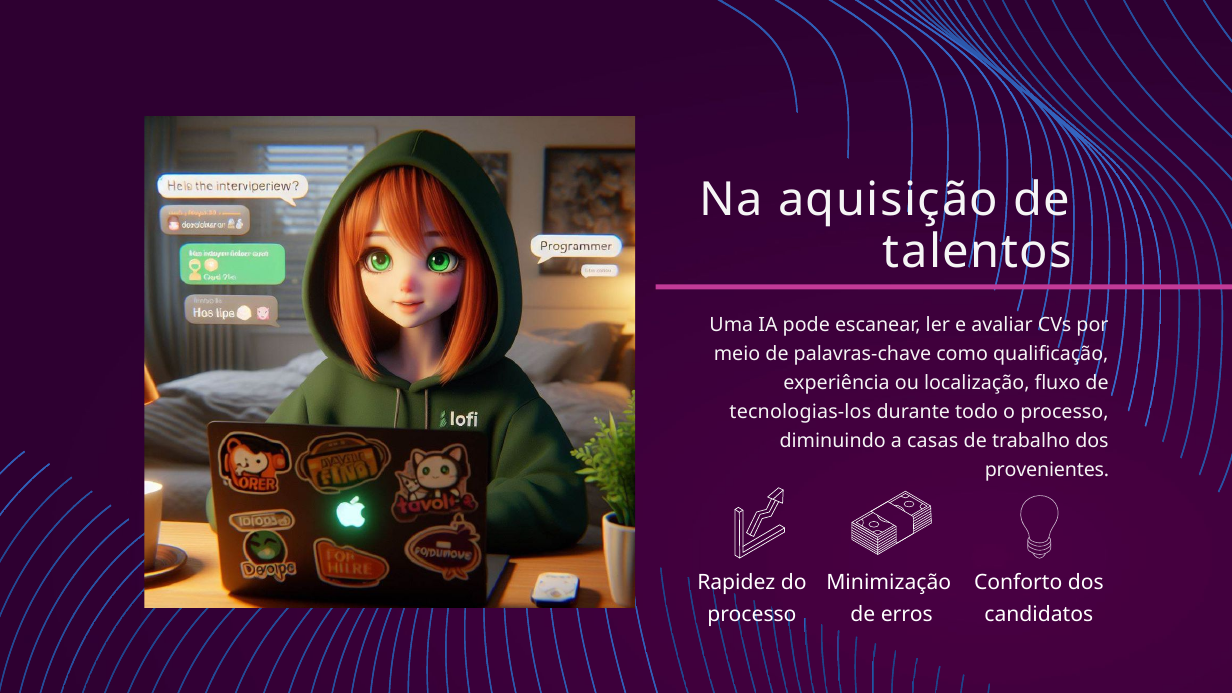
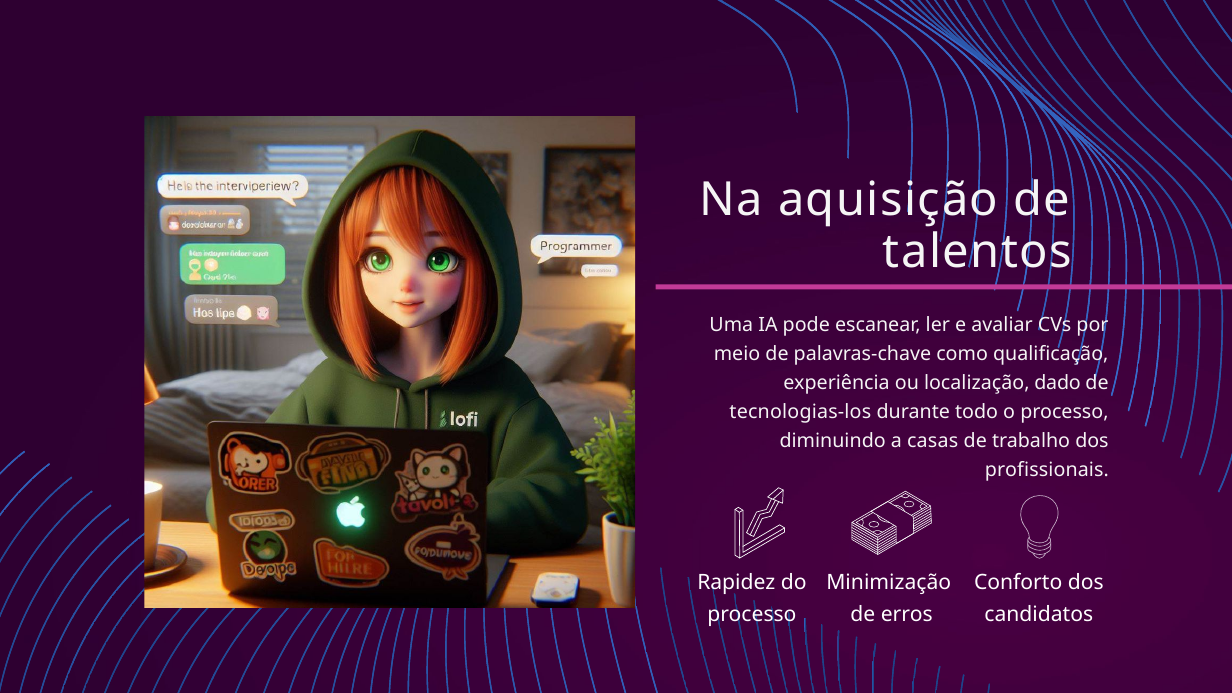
fluxo: fluxo -> dado (1058, 383)
provenientes: provenientes -> profissionais (1047, 470)
